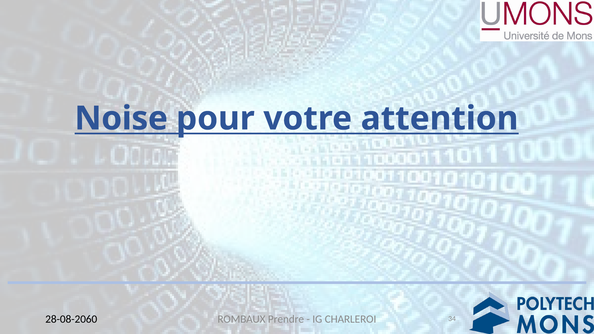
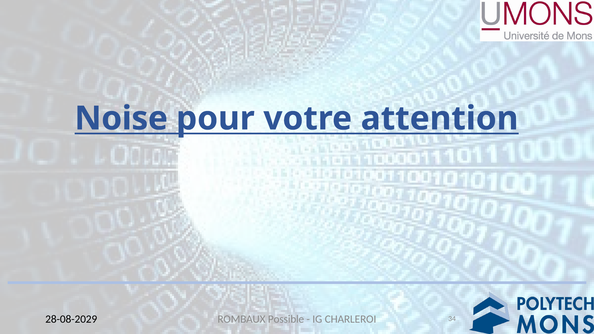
28-08-2060: 28-08-2060 -> 28-08-2029 (71, 319)
Prendre: Prendre -> Possible (286, 319)
